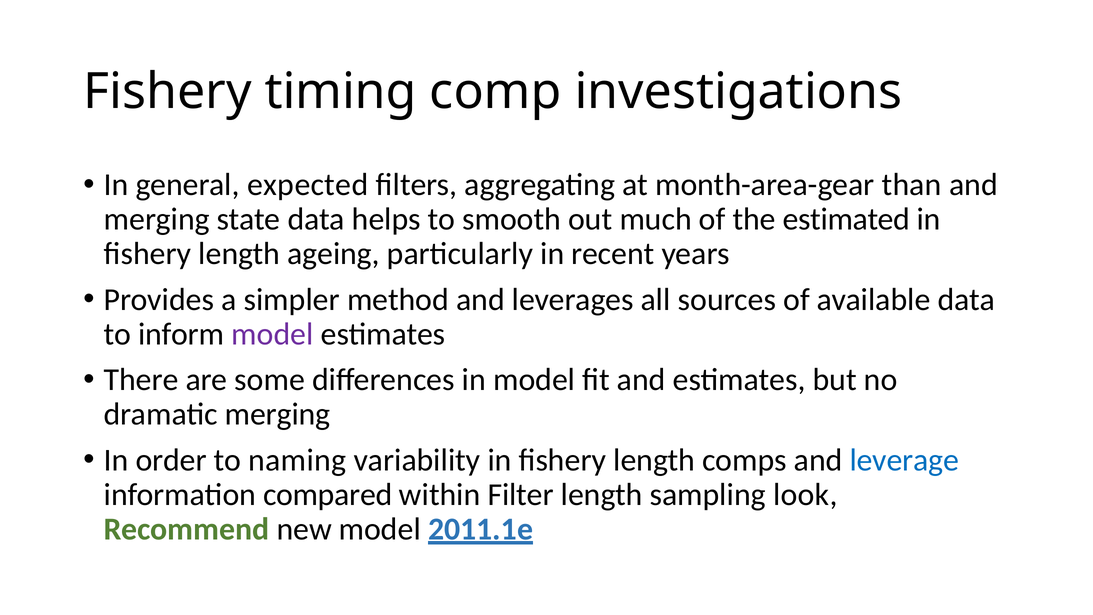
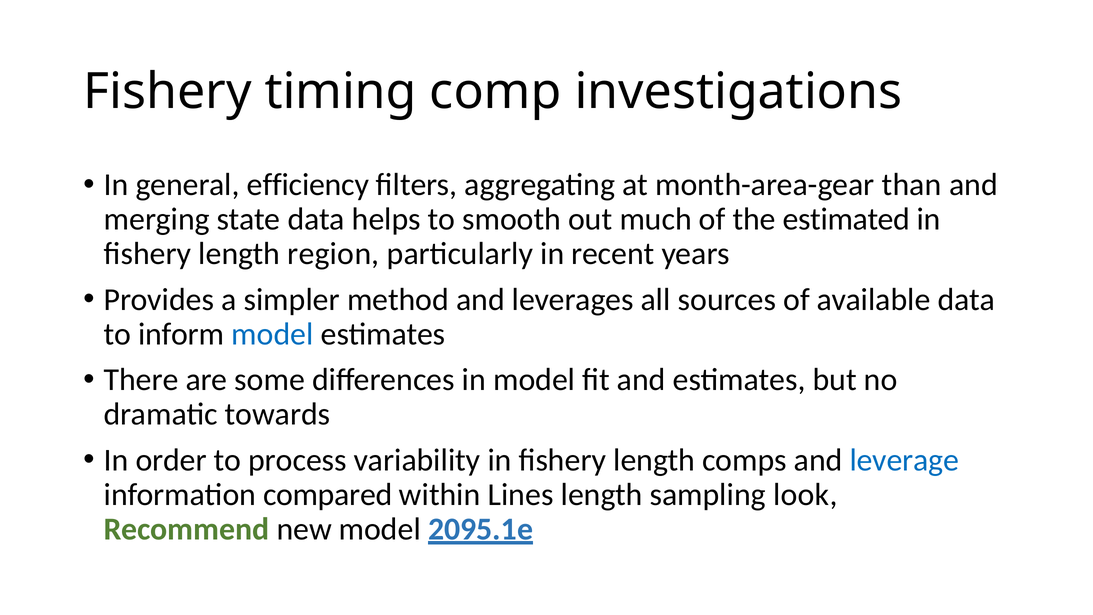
expected: expected -> efficiency (308, 185)
ageing: ageing -> region (333, 254)
model colour: purple -> blue (272, 334)
dramatic merging: merging -> towards (278, 414)
naming: naming -> process (298, 460)
Filter: Filter -> Lines (521, 494)
2011.1e: 2011.1e -> 2095.1e (481, 529)
